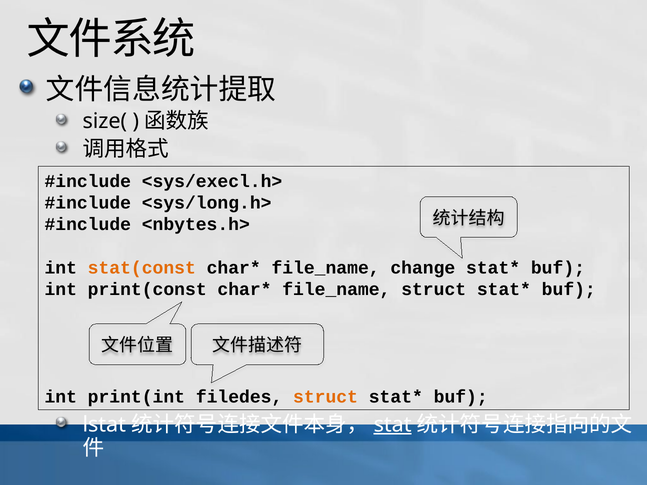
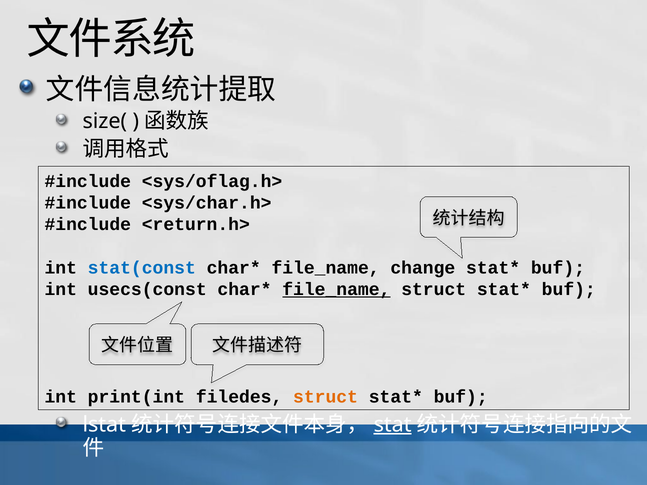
<sys/execl.h>: <sys/execl.h> -> <sys/oflag.h> (212, 181)
<sys/long.h>: <sys/long.h> -> <sys/char.h> (207, 203)
<nbytes.h>: <nbytes.h> -> <return.h> (196, 225)
stat(const colour: orange -> blue (142, 268)
print(const: print(const -> usecs(const (147, 289)
file_name underline: none -> present (336, 289)
